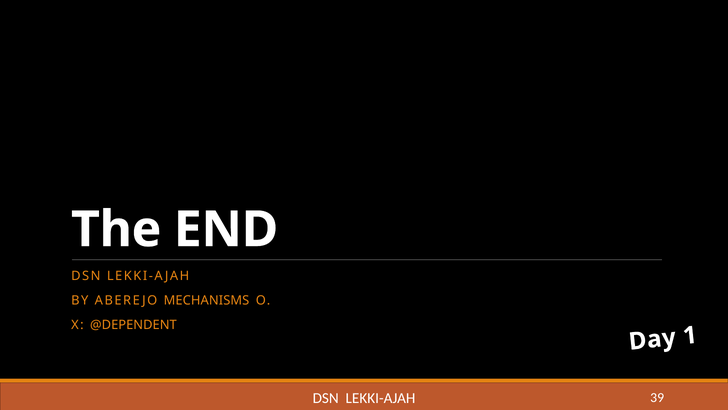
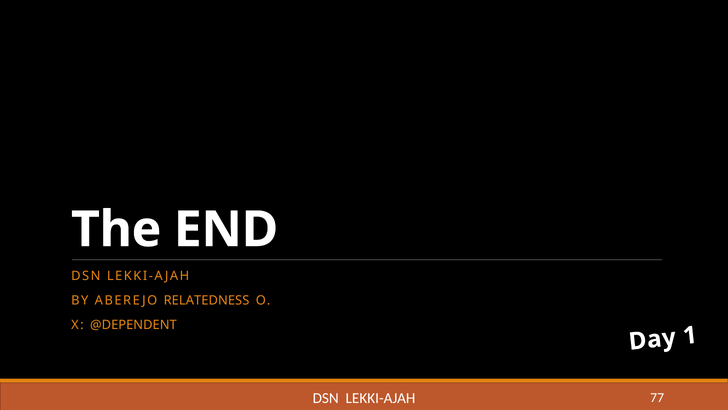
MECHANISMS: MECHANISMS -> RELATEDNESS (206, 300)
39: 39 -> 77 (657, 397)
